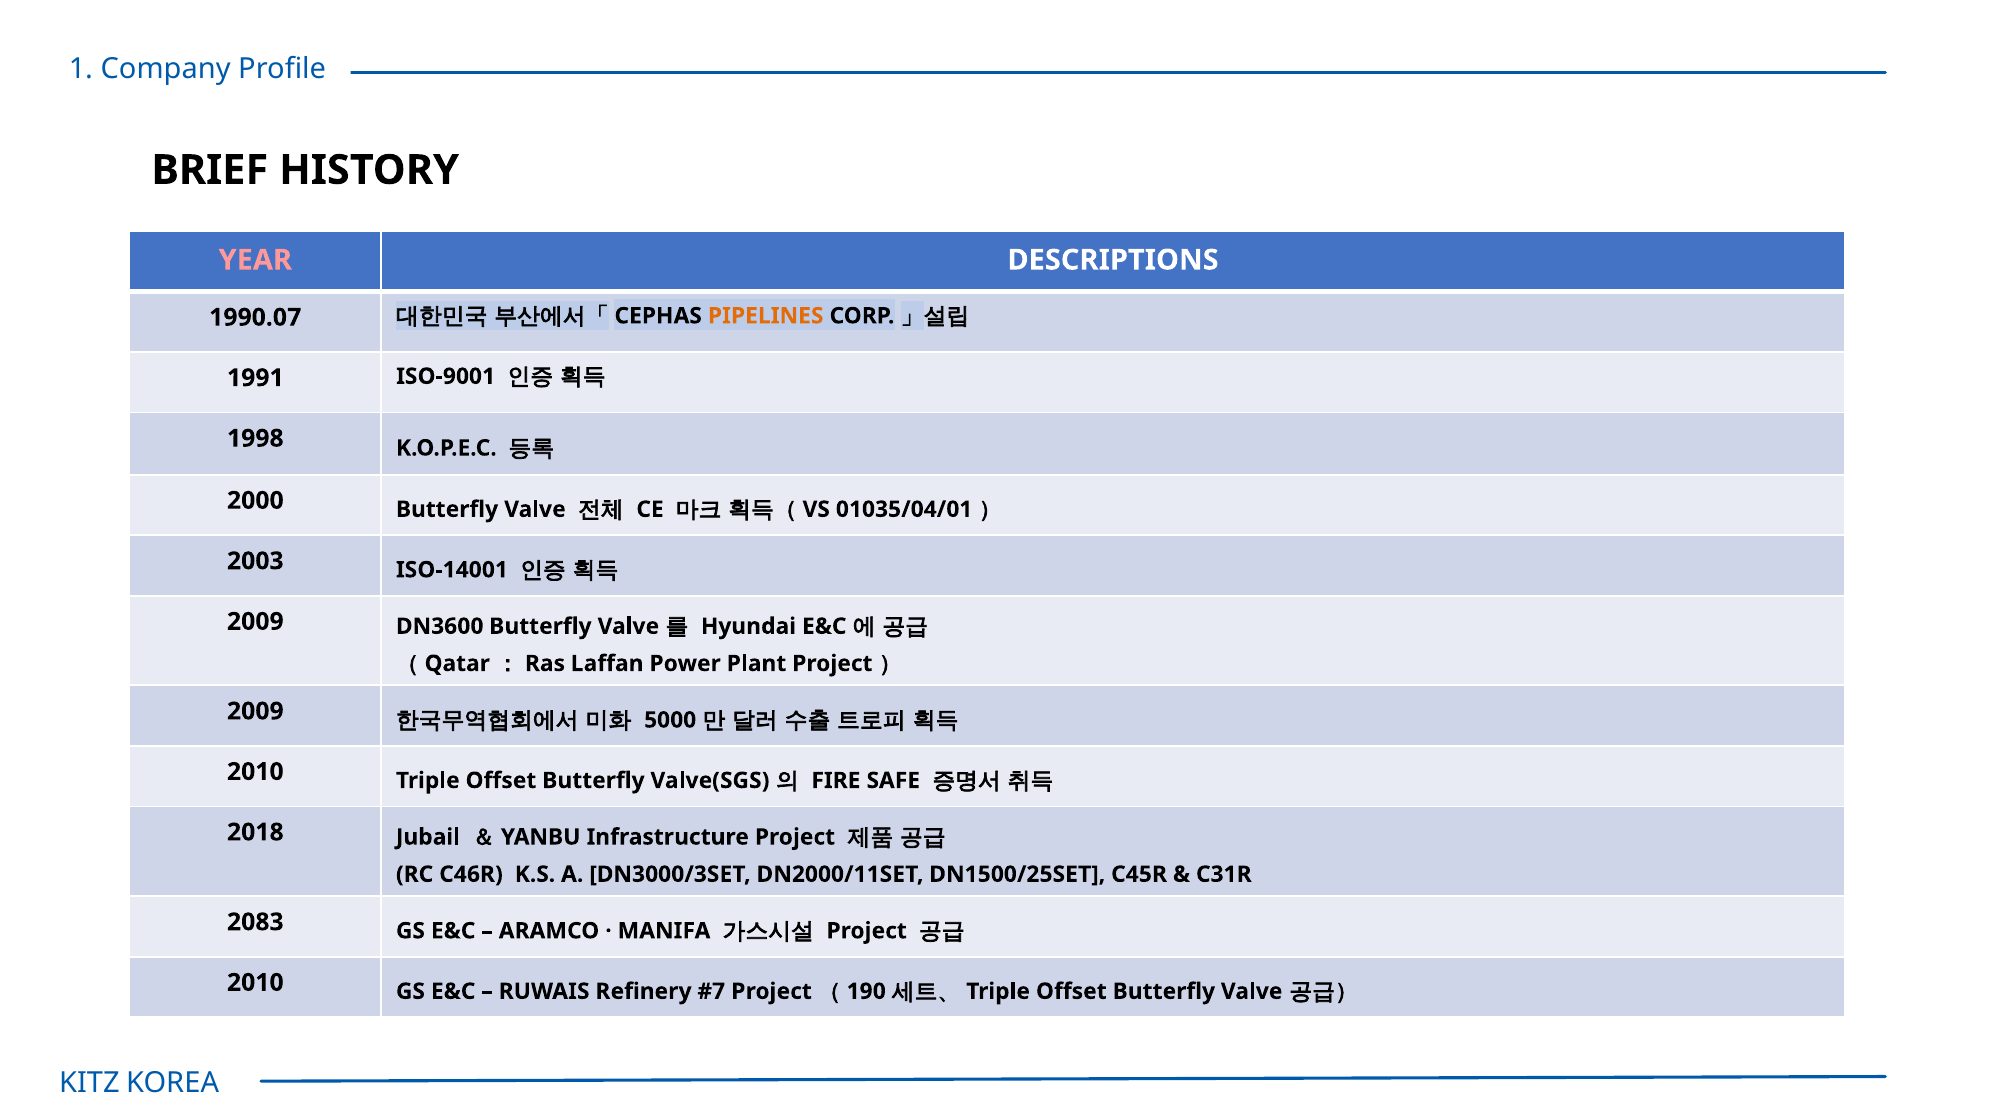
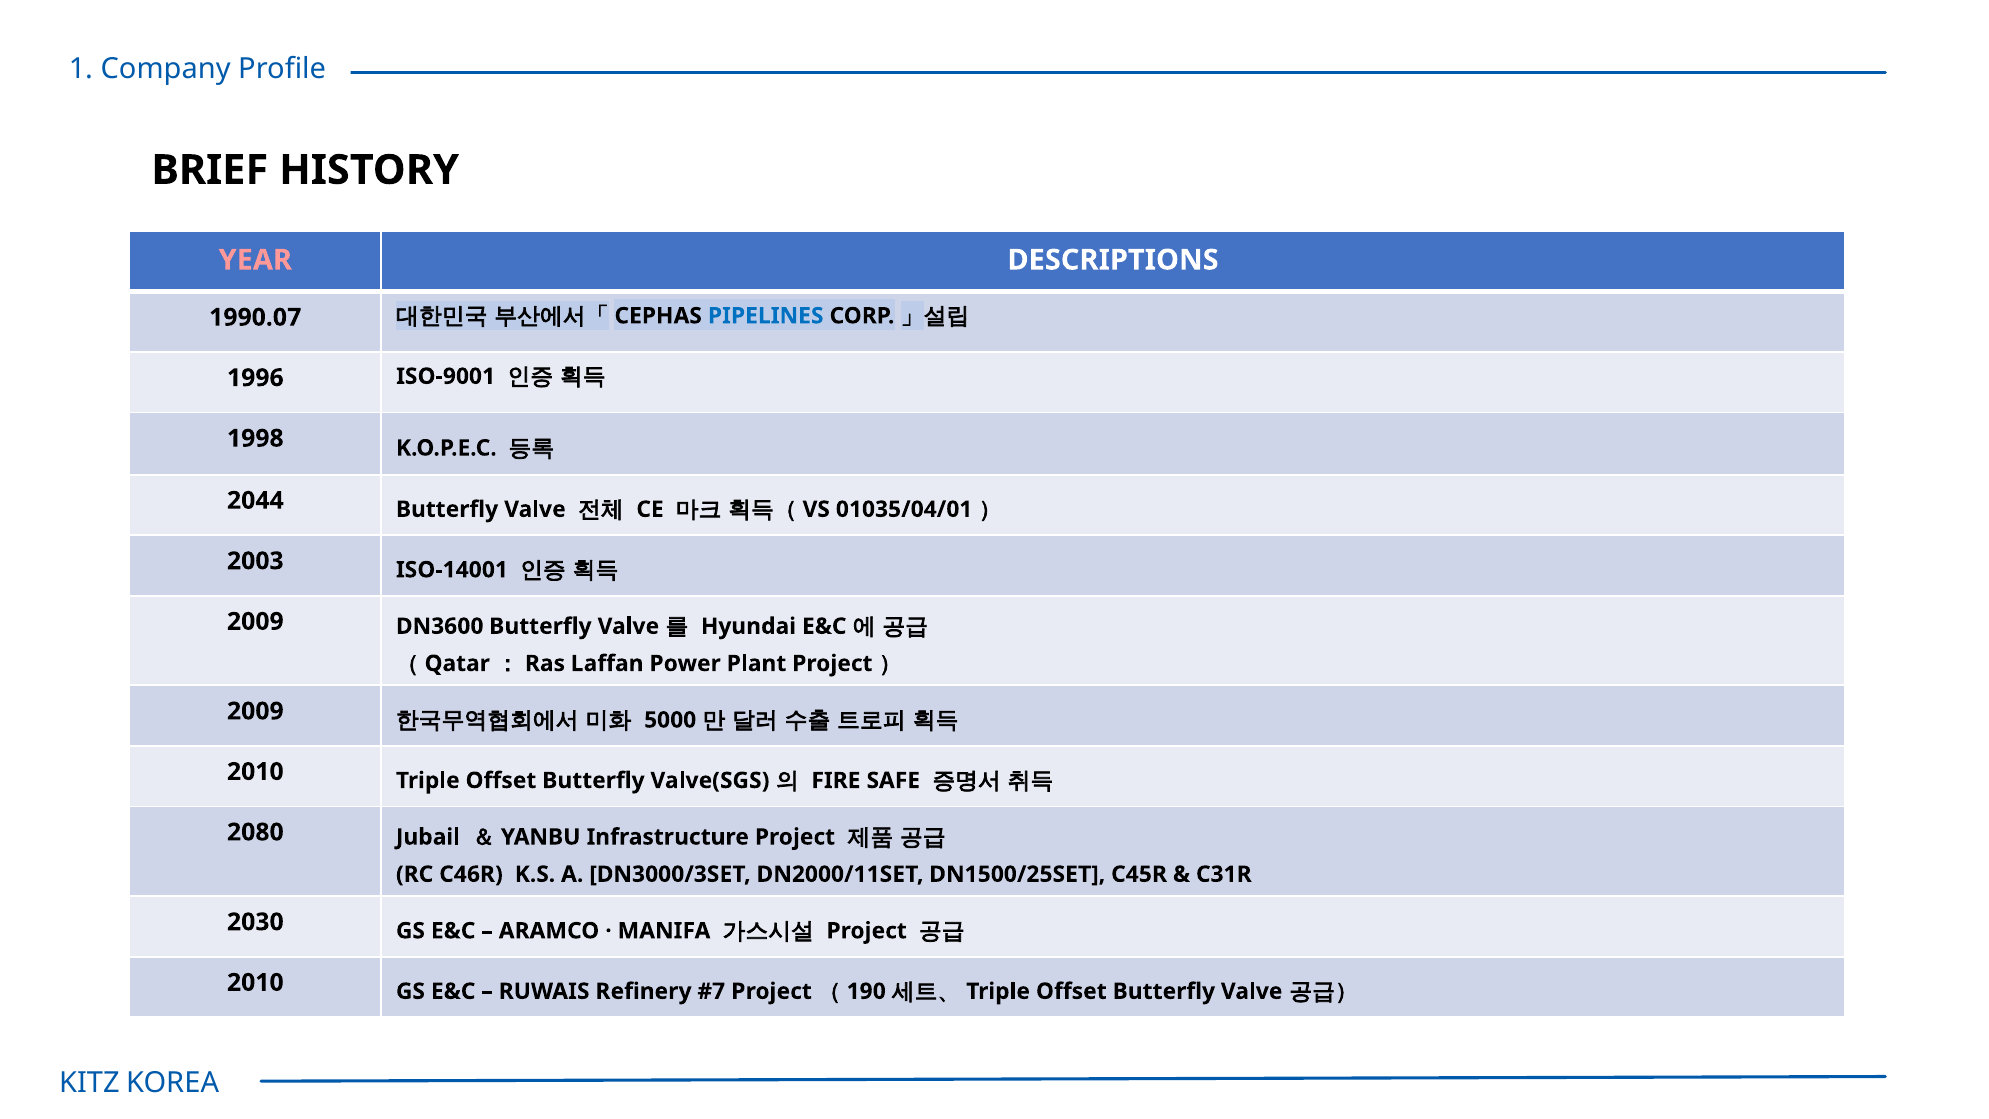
PIPELINES colour: orange -> blue (766, 316)
1991: 1991 -> 1996 (255, 378)
2000: 2000 -> 2044 (255, 500)
2018: 2018 -> 2080 (255, 832)
2083: 2083 -> 2030 (255, 922)
